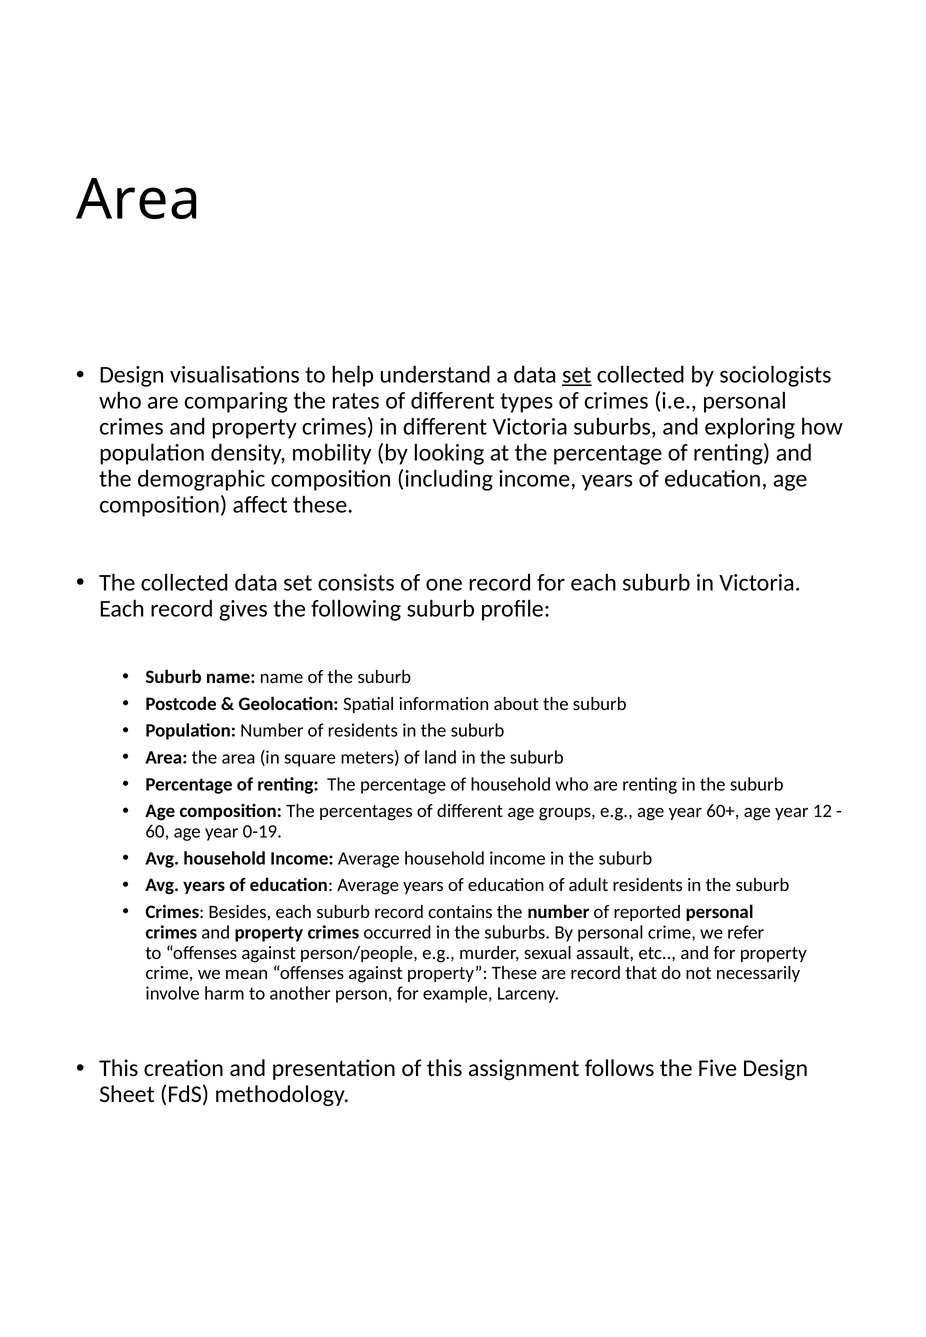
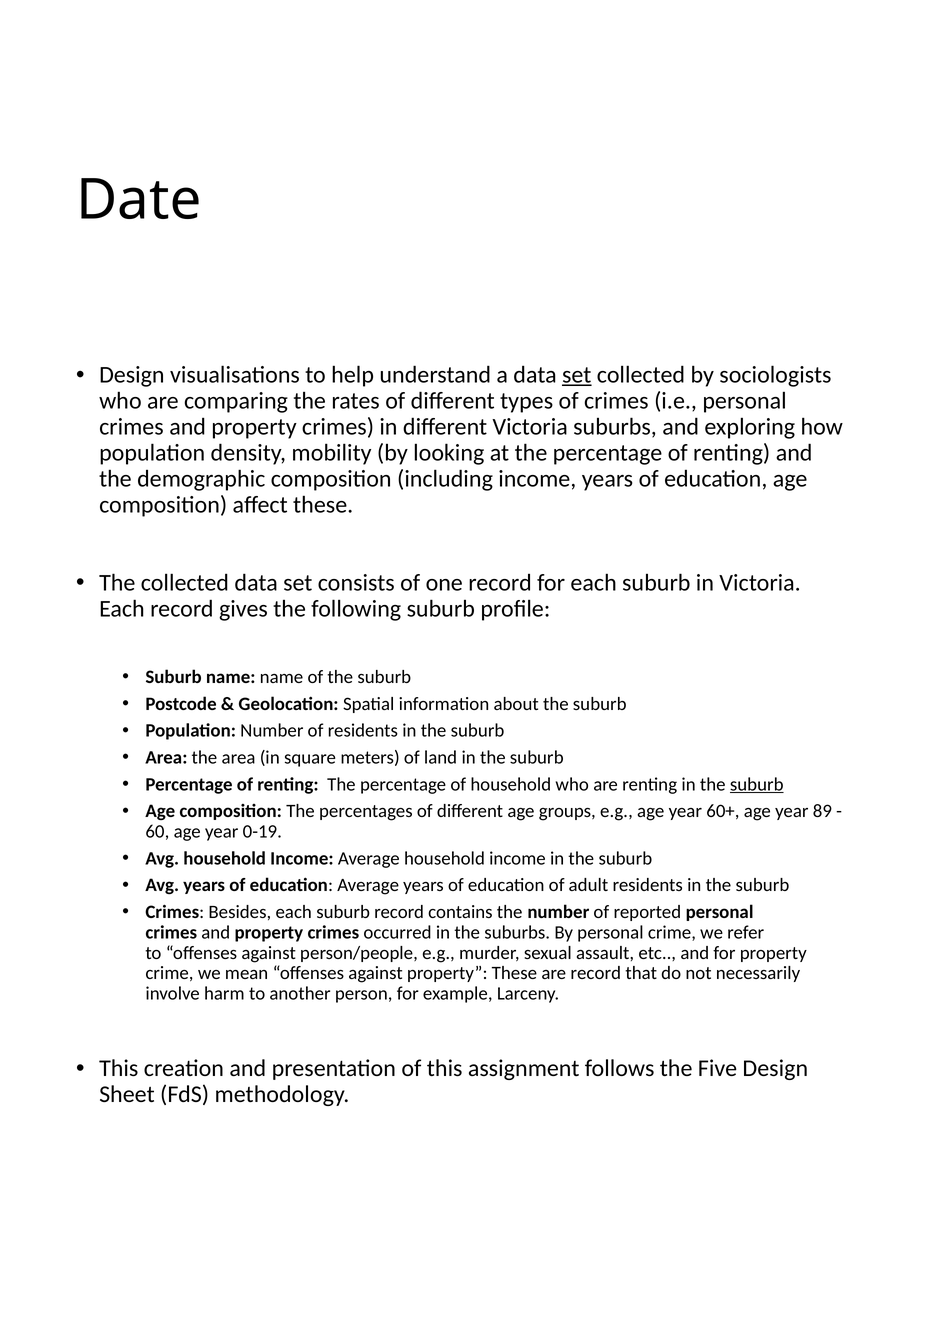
Area: Area -> Date (139, 200)
suburb underline: none -> present (757, 785)
12: 12 -> 89 (822, 812)
